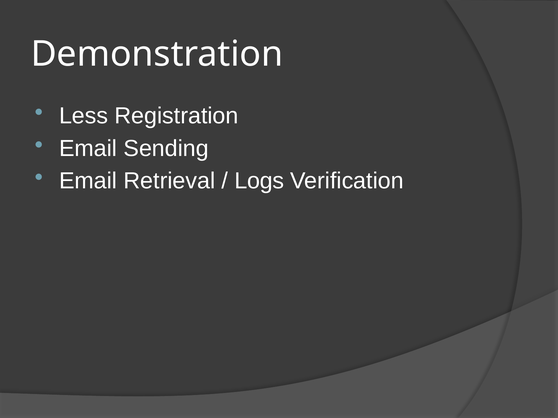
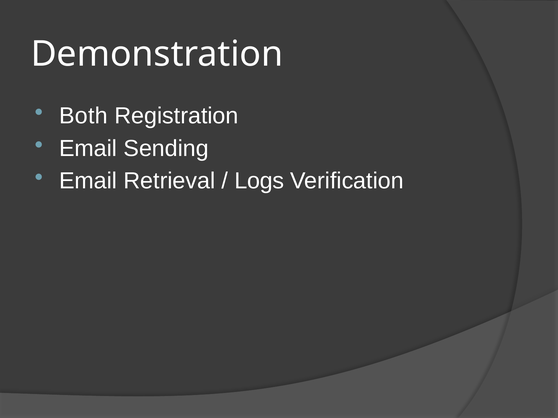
Less: Less -> Both (83, 116)
